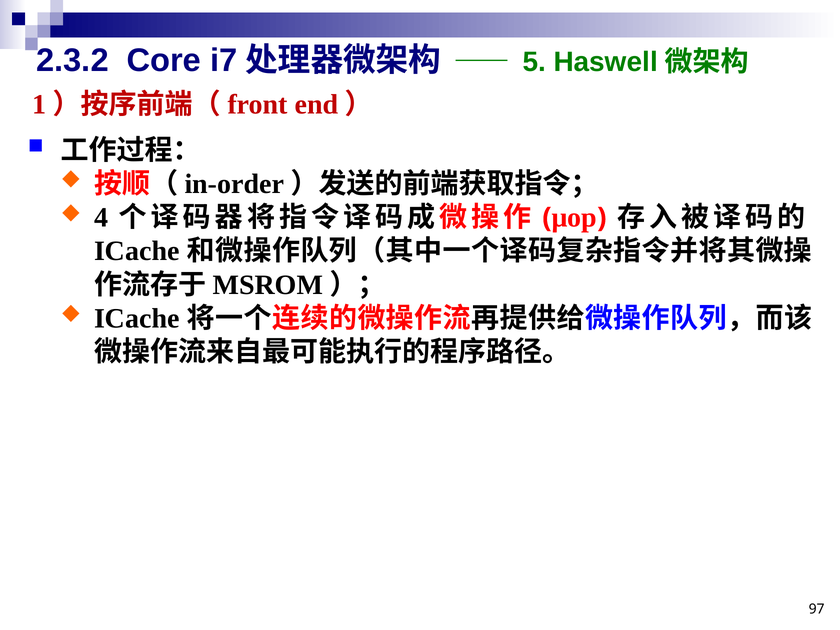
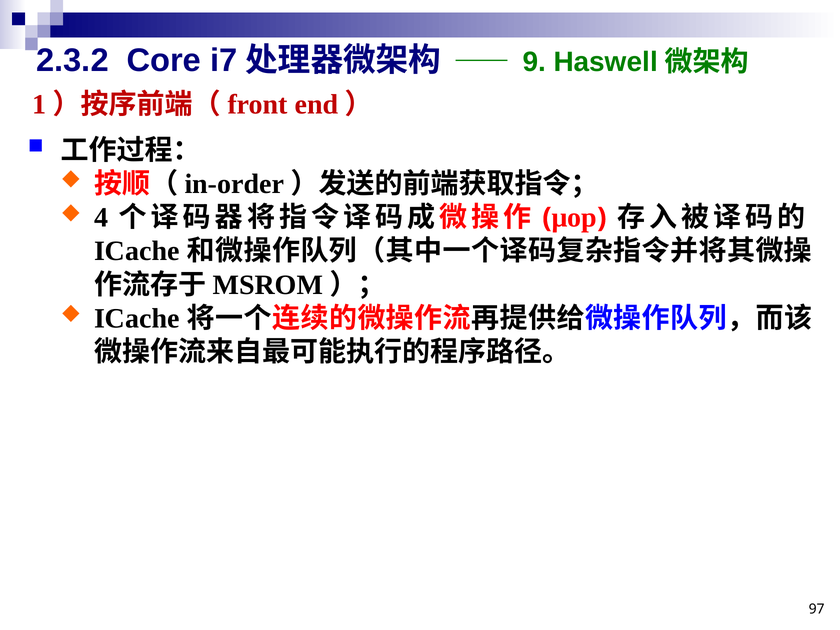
5: 5 -> 9 (534, 62)
